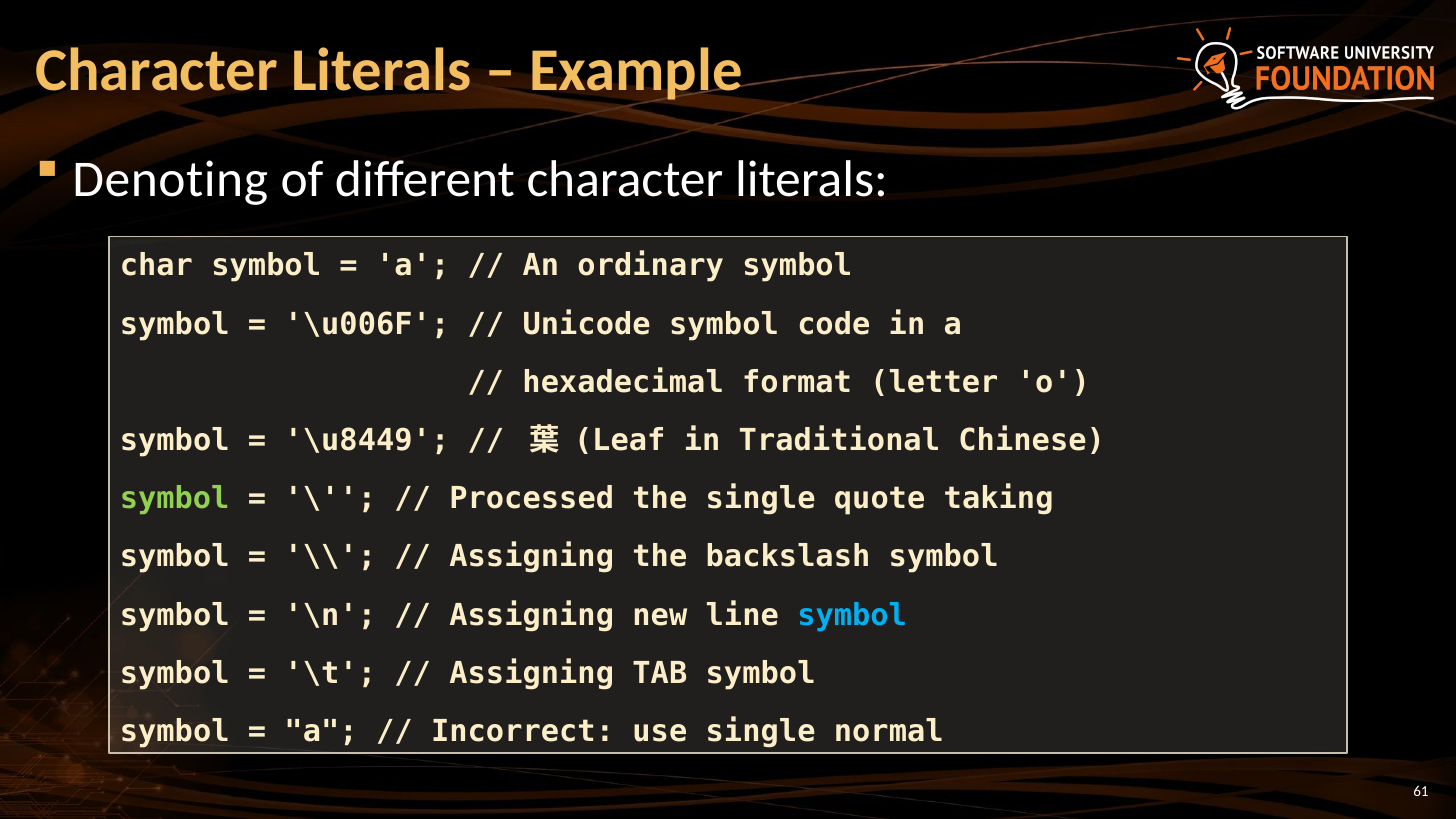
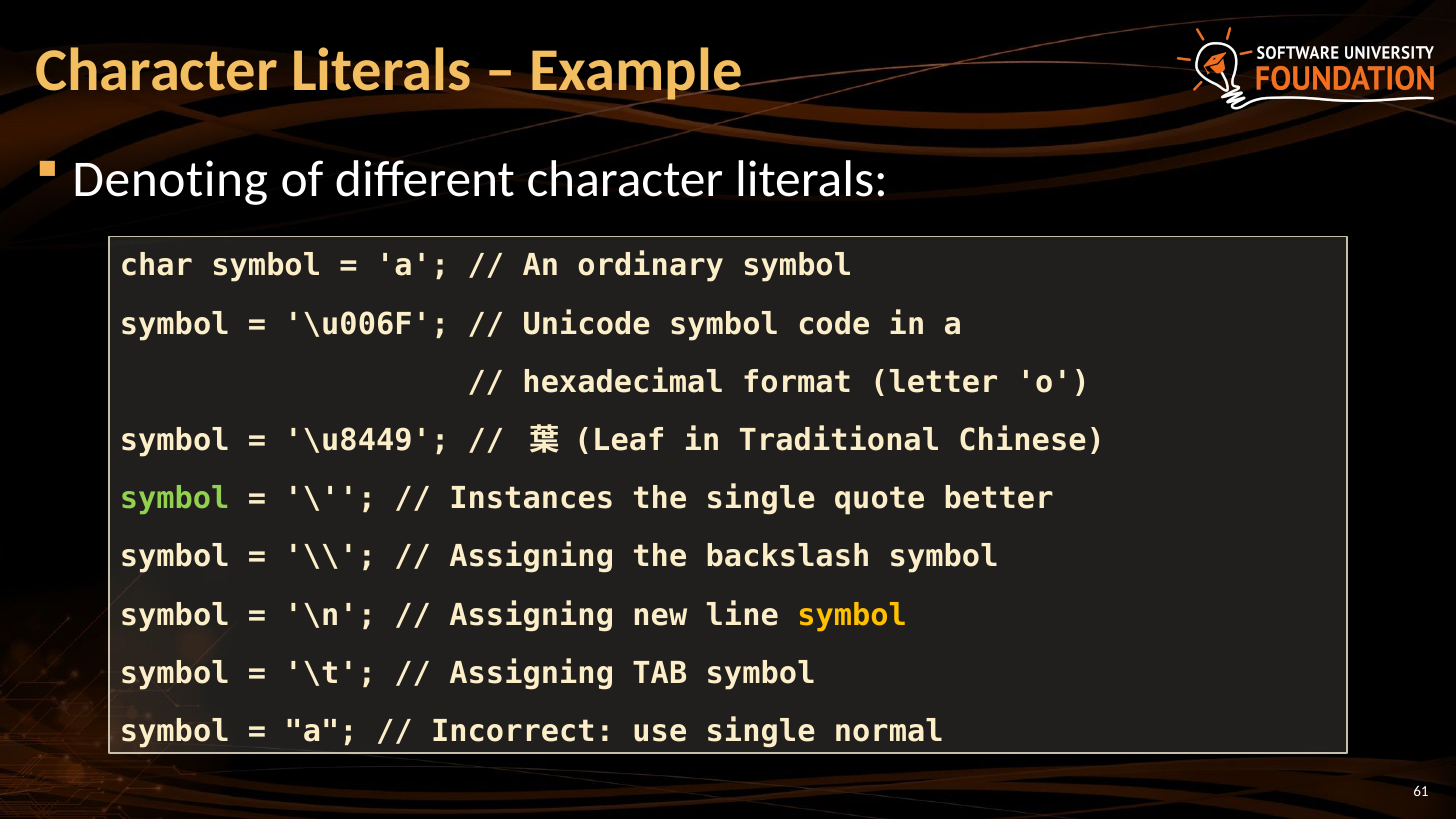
Processed: Processed -> Instances (532, 499)
taking: taking -> better (999, 499)
symbol colour: light blue -> yellow (852, 615)
